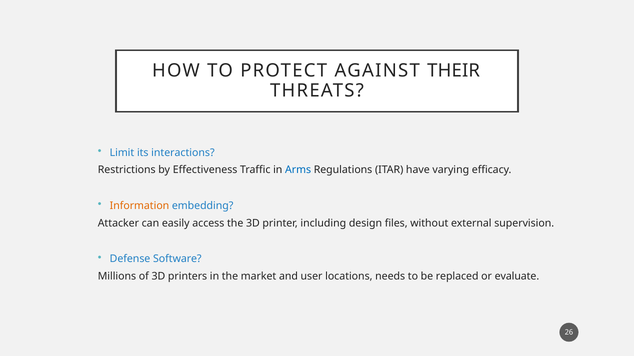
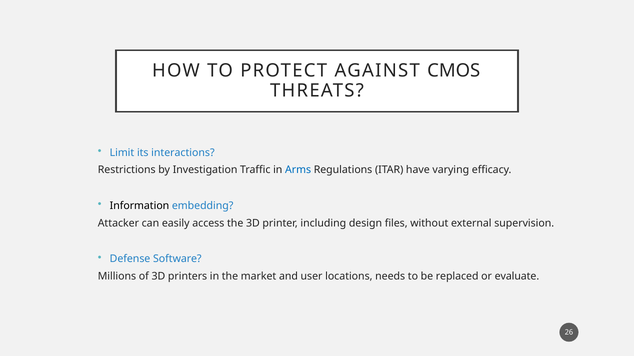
THEIR: THEIR -> CMOS (454, 71)
Effectiveness: Effectiveness -> Investigation (205, 170)
Information colour: orange -> black (139, 206)
